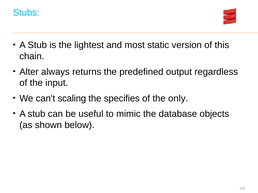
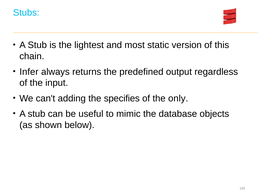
Alter: Alter -> Infer (29, 72)
scaling: scaling -> adding (72, 99)
